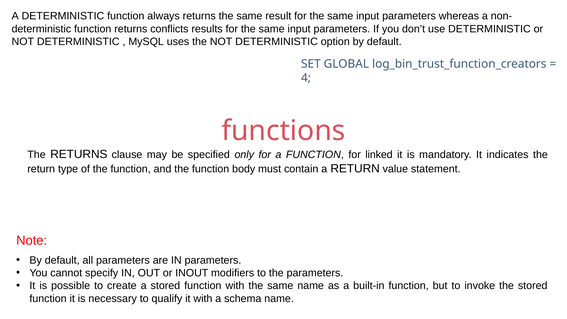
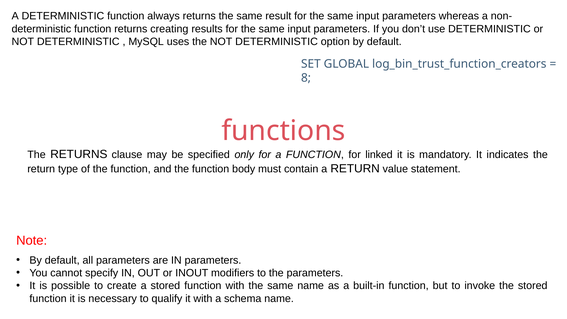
conflicts: conflicts -> creating (169, 29)
4: 4 -> 8 (306, 78)
